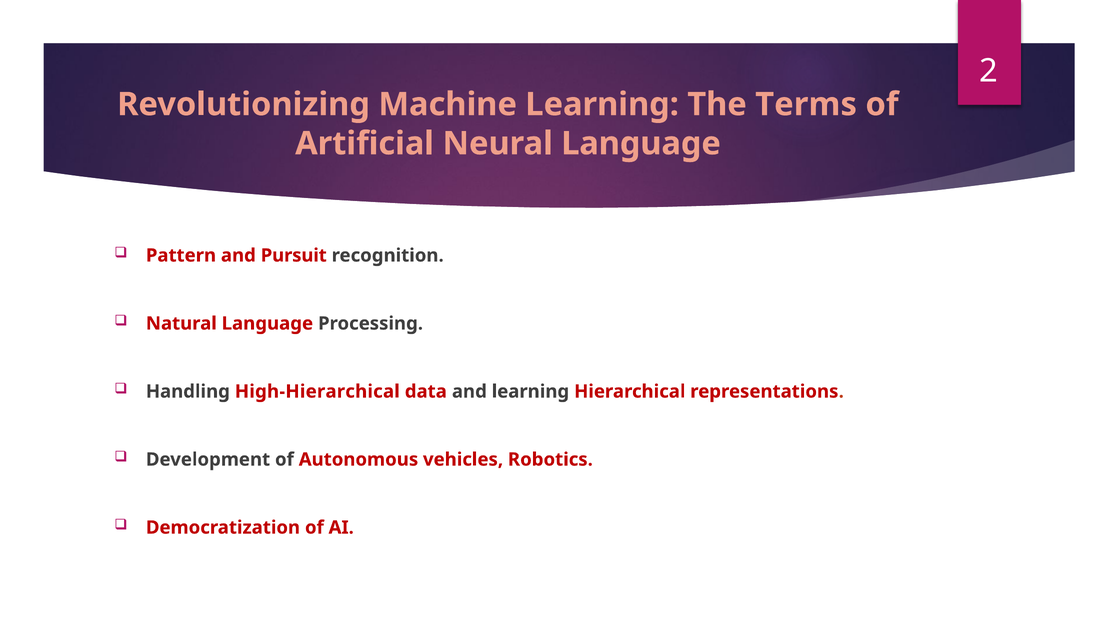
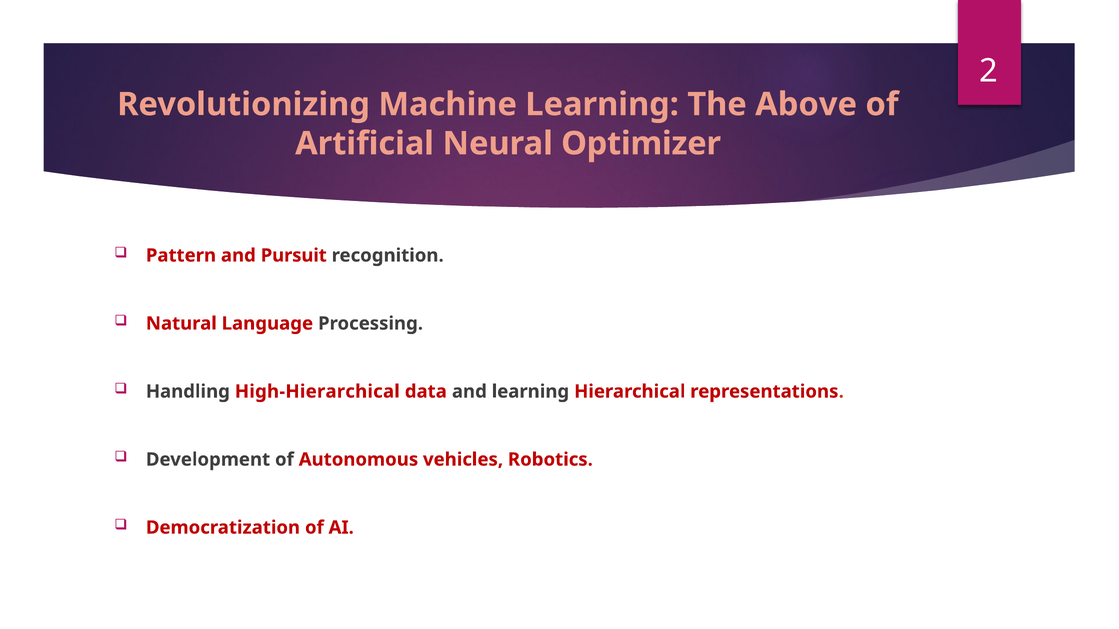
Terms: Terms -> Above (806, 104)
Neural Language: Language -> Optimizer (641, 144)
